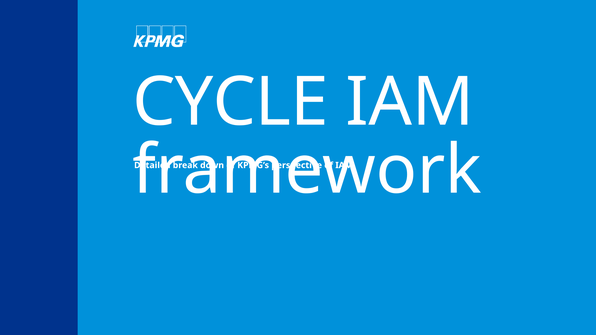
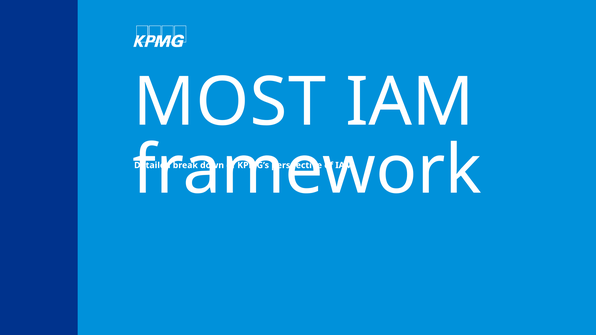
CYCLE: CYCLE -> MOST (230, 102)
